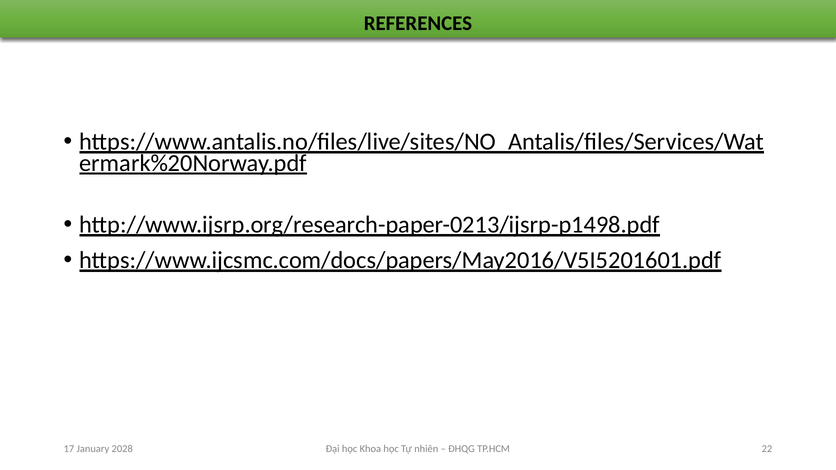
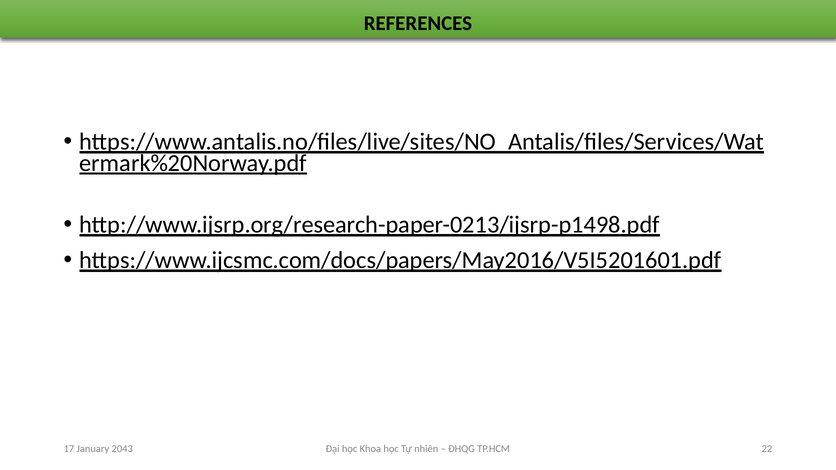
2028: 2028 -> 2043 (122, 449)
